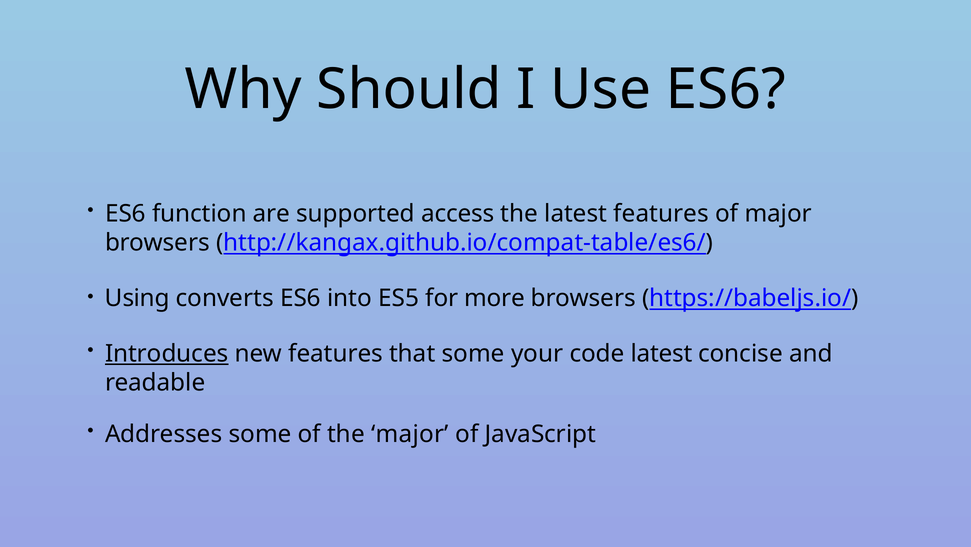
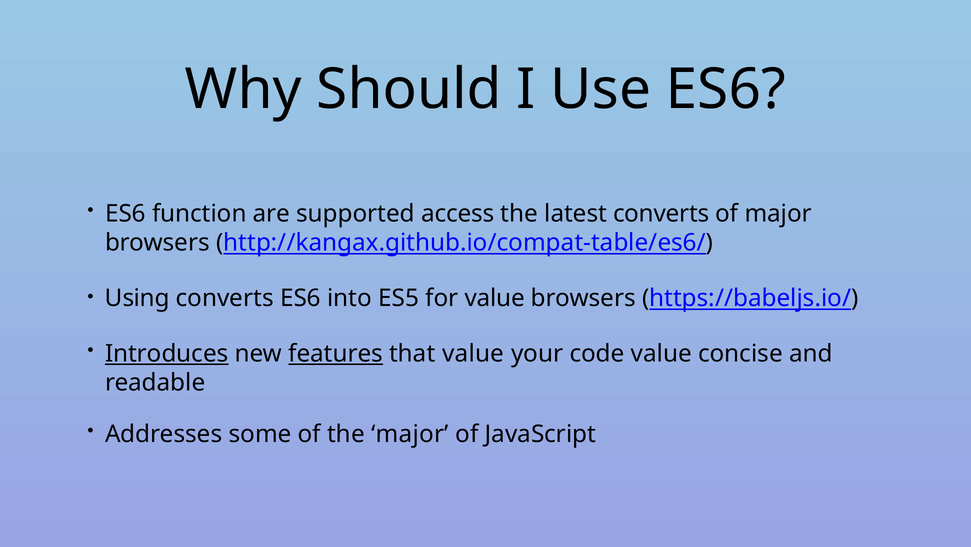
latest features: features -> converts (661, 214)
for more: more -> value (495, 298)
features underline: none -> present (336, 354)
that some: some -> value (473, 354)
code latest: latest -> value (661, 354)
